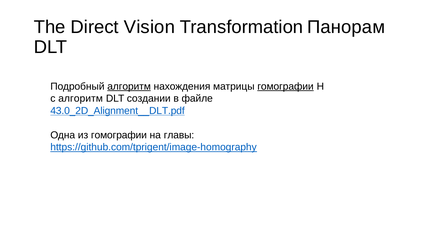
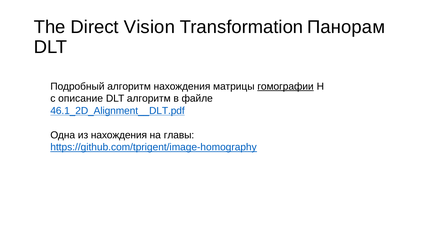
алгоритм underline: present -> none (129, 86)
с алгоритм: алгоритм -> описание (81, 99)
DLT создании: создании -> алгоритм (149, 99)
43.0_2D_Alignment__DLT.pdf: 43.0_2D_Alignment__DLT.pdf -> 46.1_2D_Alignment__DLT.pdf (118, 111)
из гомографии: гомографии -> нахождения (119, 135)
